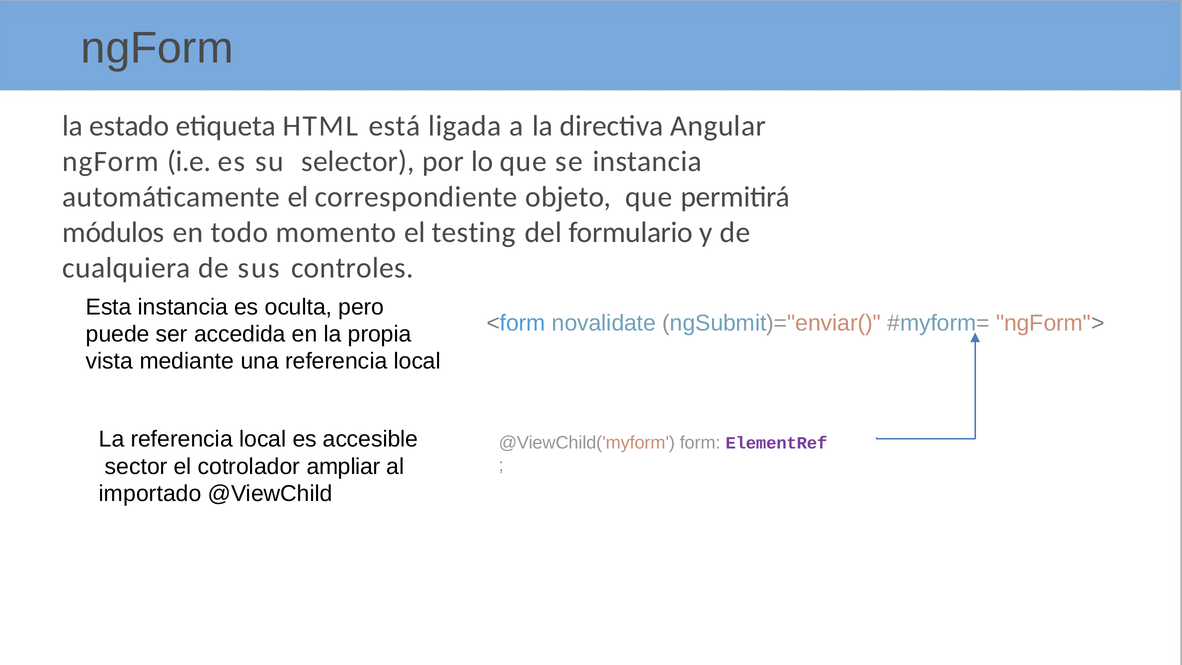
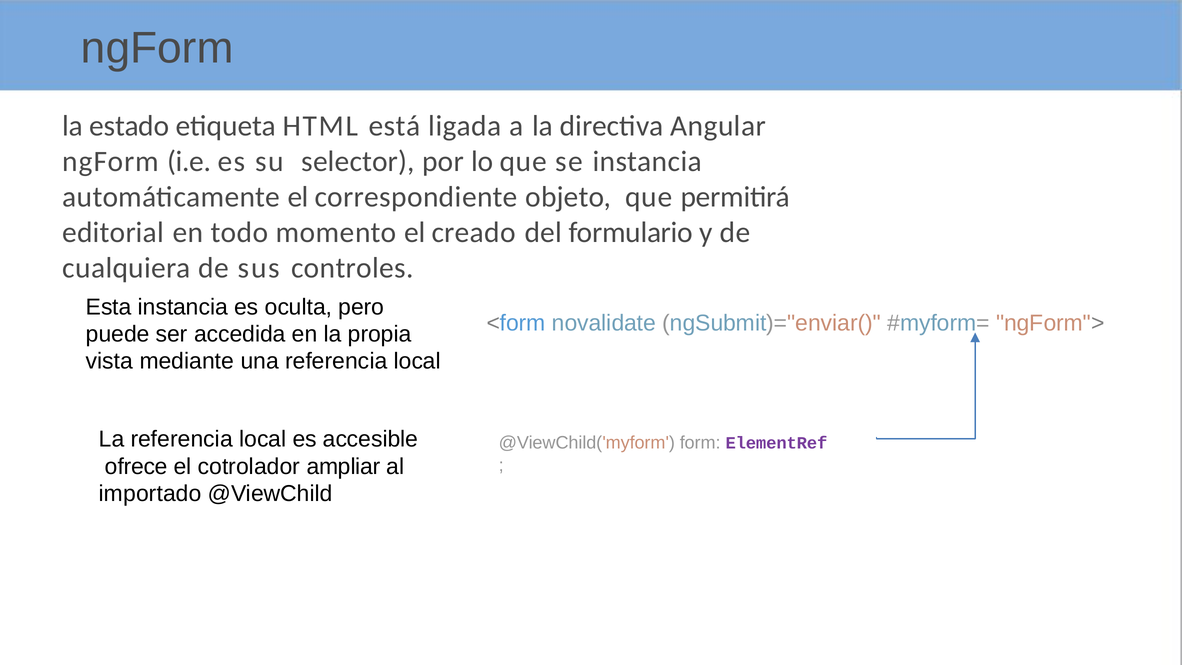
módulos: módulos -> editorial (113, 232)
testing: testing -> creado (474, 232)
sector: sector -> ofrece (136, 466)
